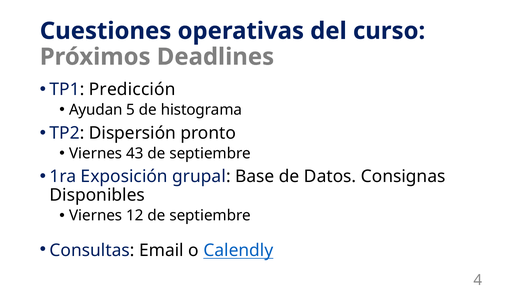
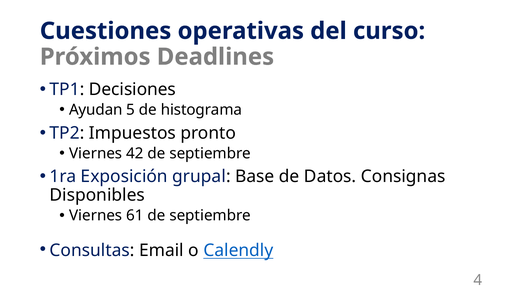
Predicción: Predicción -> Decisiones (132, 89)
Dispersión: Dispersión -> Impuestos (132, 133)
43: 43 -> 42 (135, 153)
12: 12 -> 61 (135, 215)
